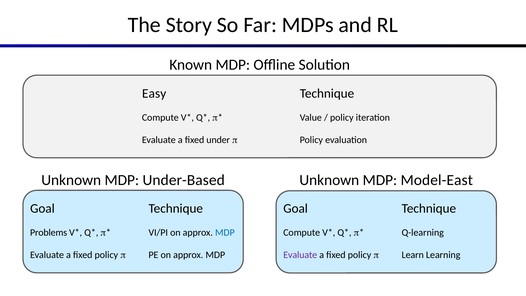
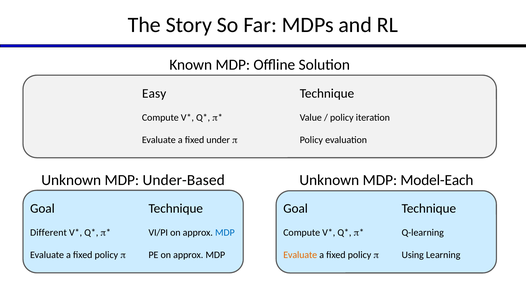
Model-East: Model-East -> Model-Each (437, 180)
Problems: Problems -> Different (49, 233)
Evaluate colour: purple -> orange (300, 255)
Learn: Learn -> Using (413, 255)
